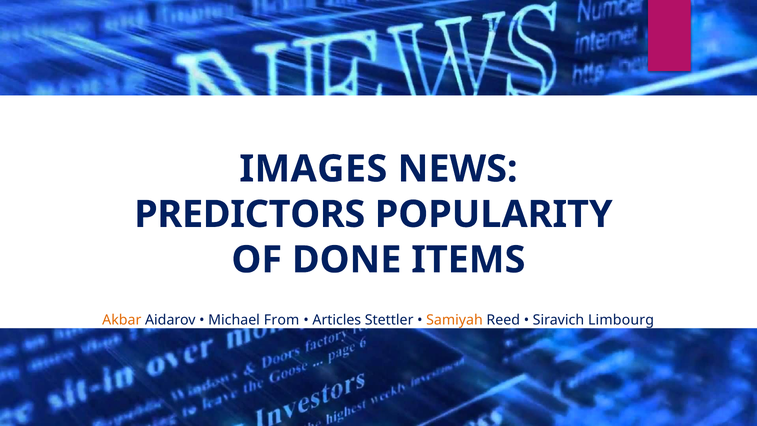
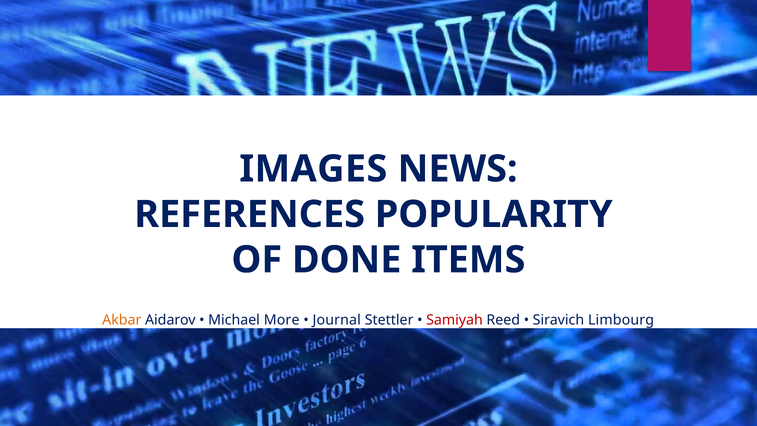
PREDICTORS: PREDICTORS -> REFERENCES (250, 214)
From: From -> More (282, 320)
Articles: Articles -> Journal (337, 320)
Samiyah colour: orange -> red (454, 320)
